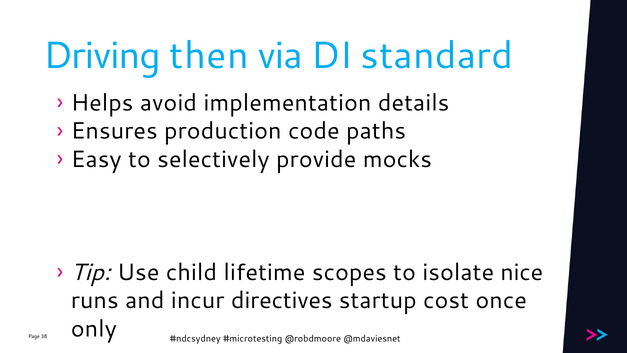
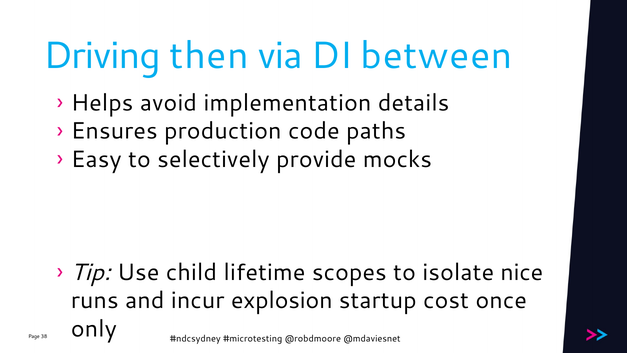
standard: standard -> between (437, 56)
directives: directives -> explosion (282, 300)
